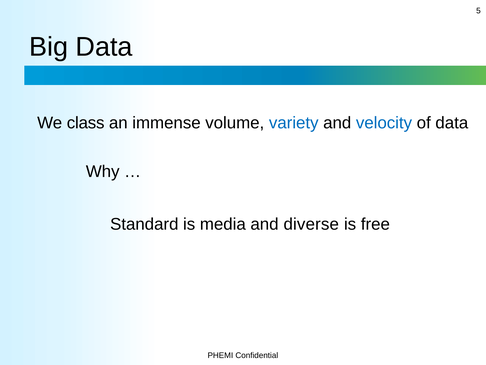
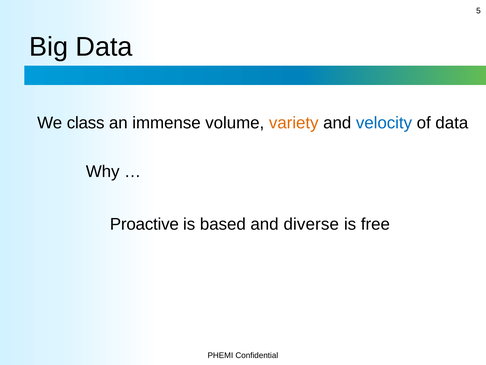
variety colour: blue -> orange (294, 123)
Standard: Standard -> Proactive (144, 224)
media: media -> based (223, 224)
